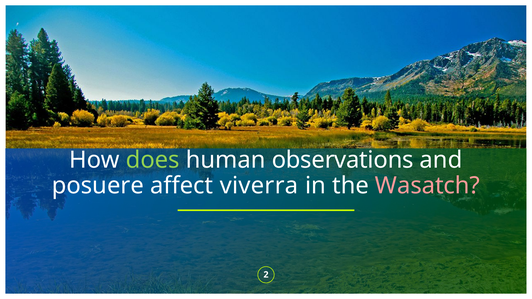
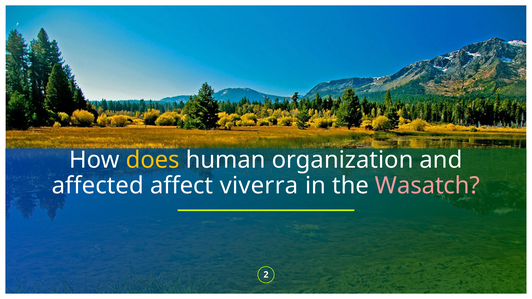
does colour: light green -> yellow (153, 160)
observations: observations -> organization (343, 160)
posuere: posuere -> affected (98, 186)
